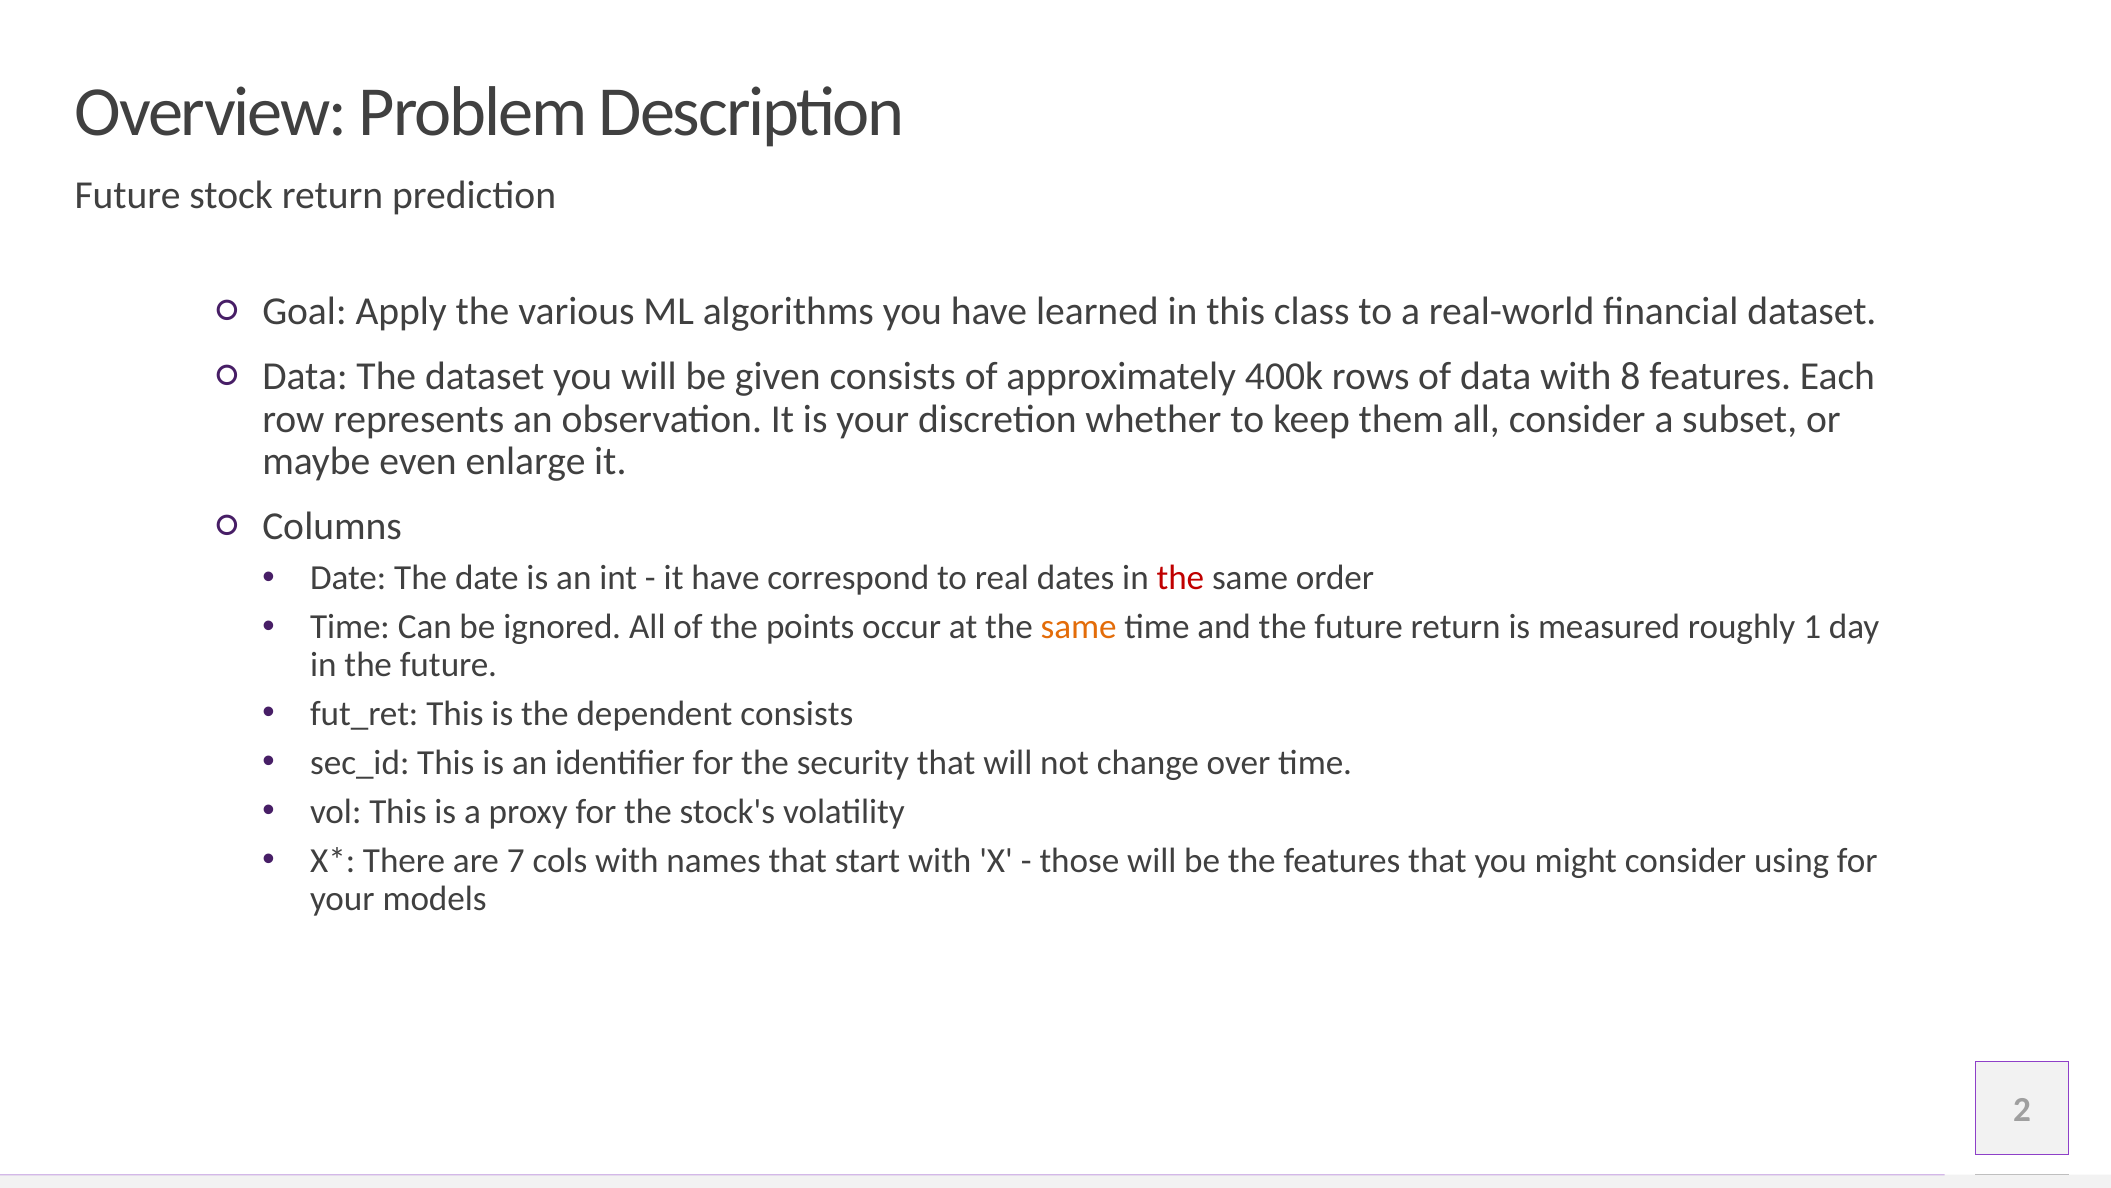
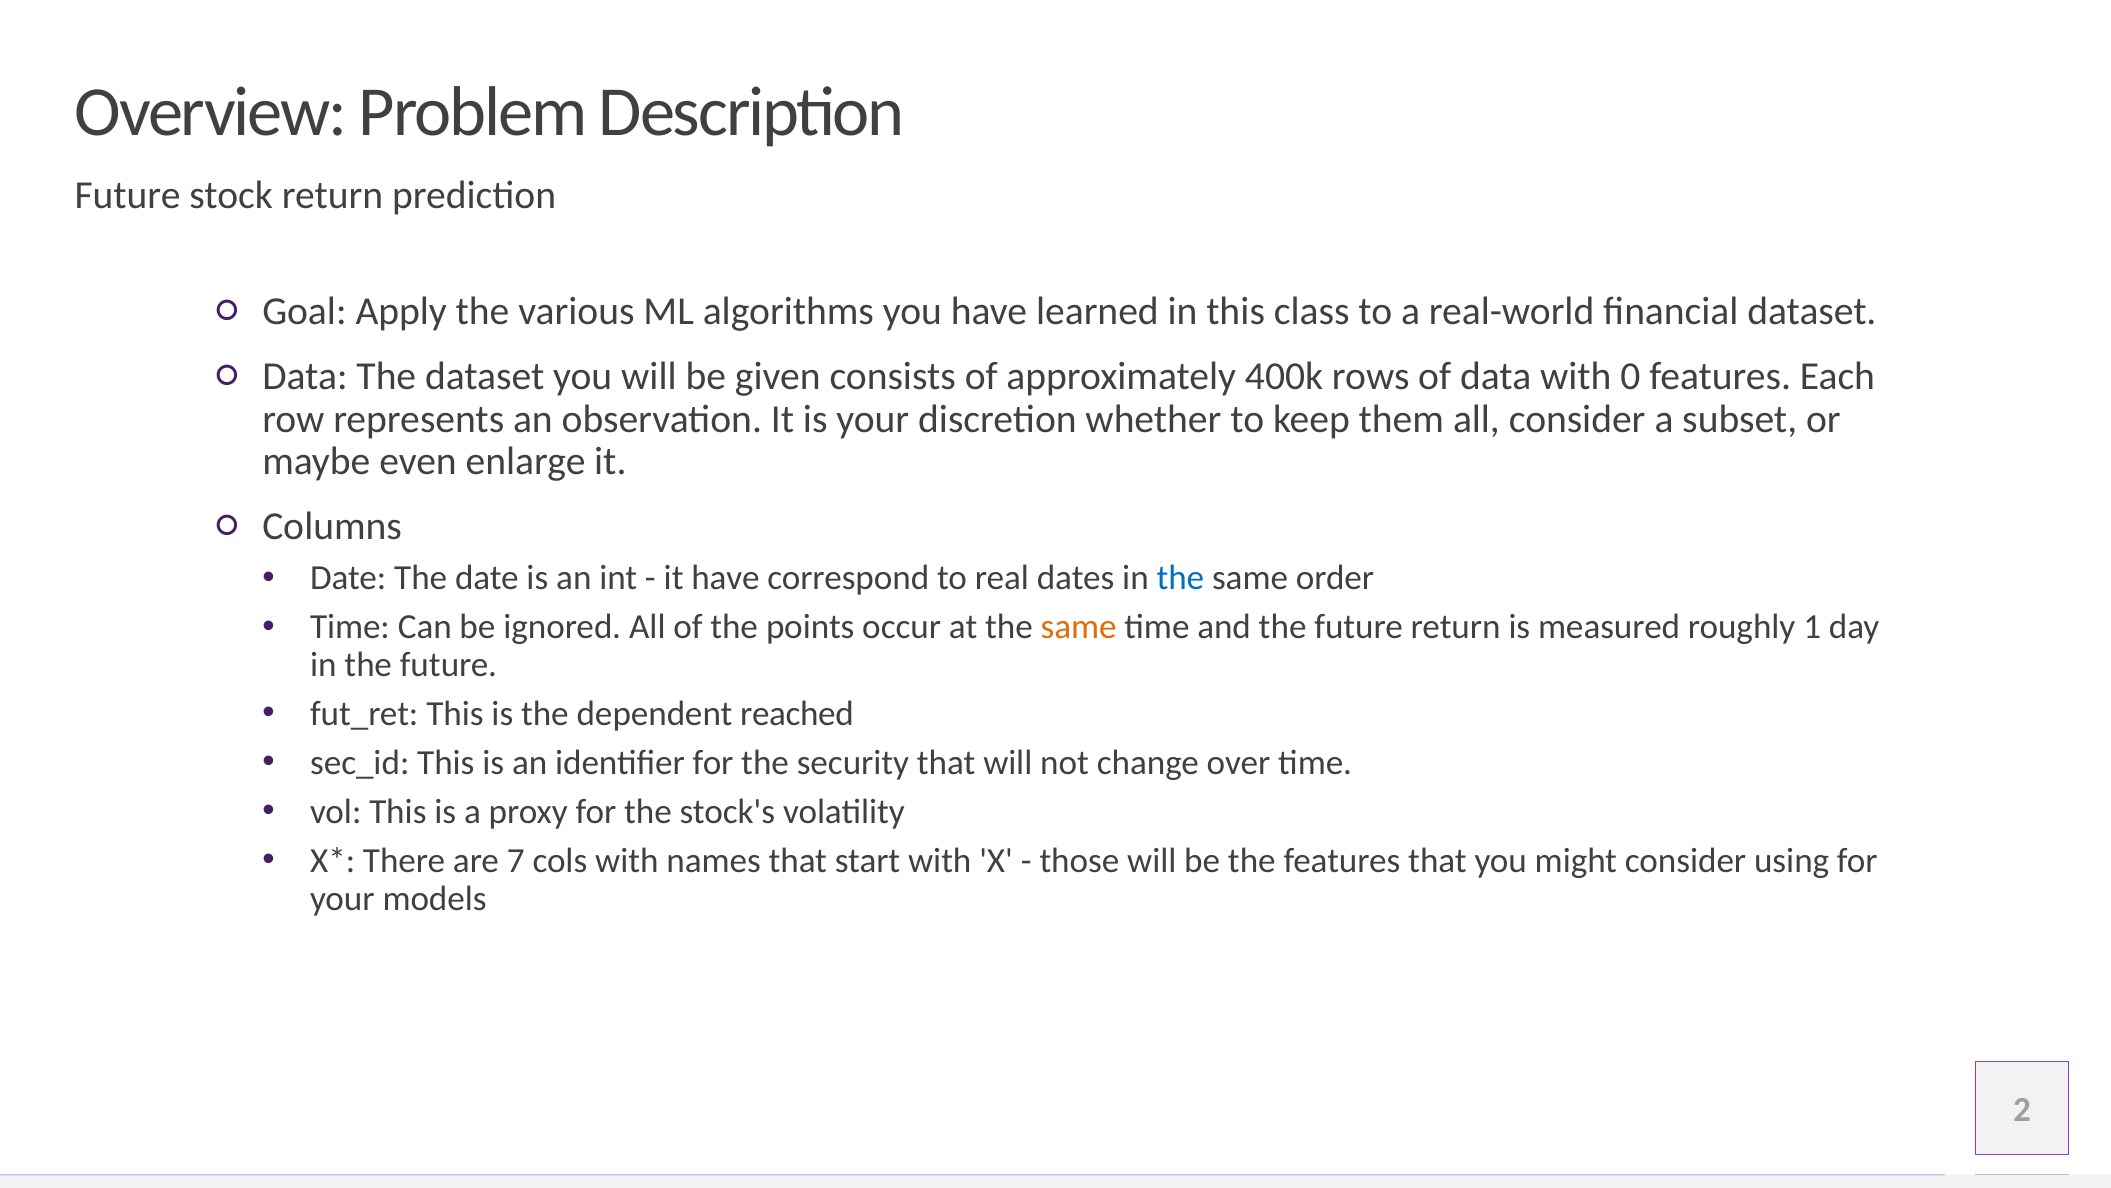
8: 8 -> 0 (1630, 376)
the colour: red -> blue (1180, 578)
dependent consists: consists -> reached (797, 714)
